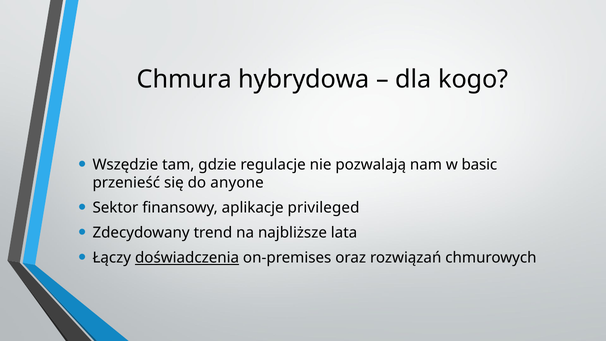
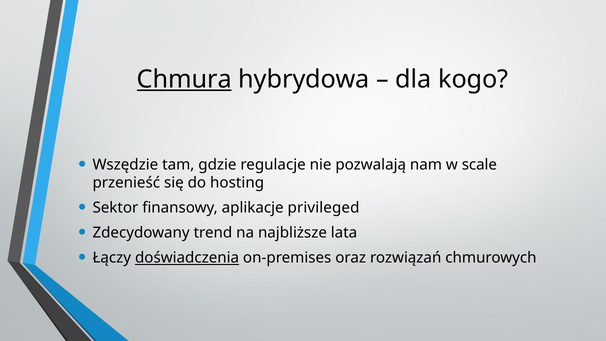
Chmura underline: none -> present (184, 79)
basic: basic -> scale (479, 165)
anyone: anyone -> hosting (237, 183)
